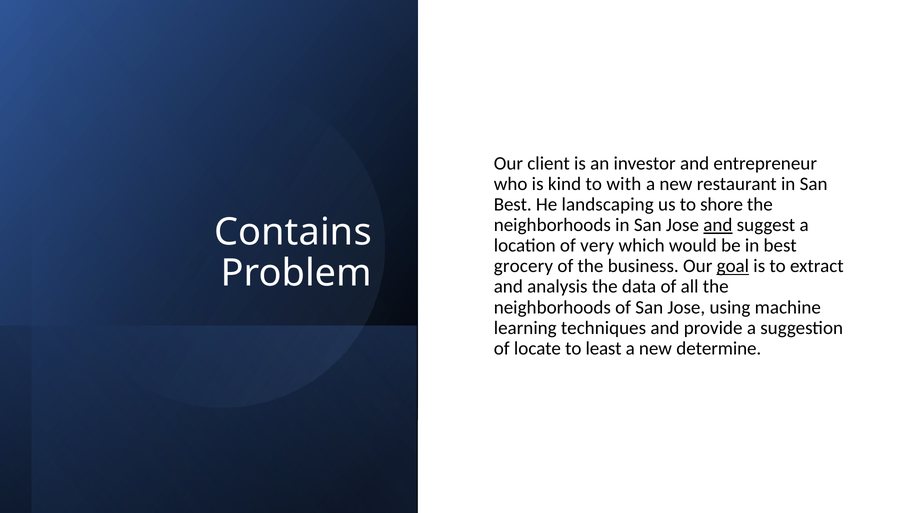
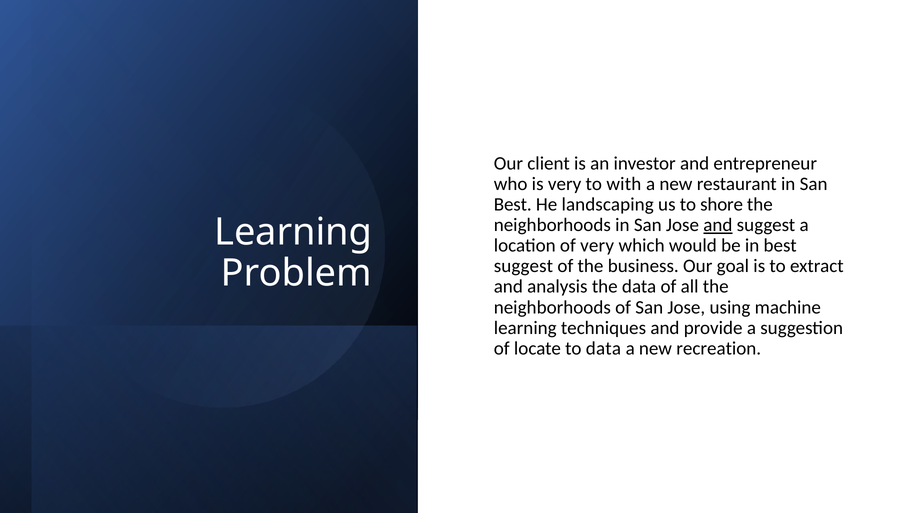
is kind: kind -> very (565, 184)
Contains: Contains -> Learning (293, 232)
grocery: grocery -> suggest (523, 266)
goal underline: present -> none (733, 266)
to least: least -> data (603, 349)
determine: determine -> recreation (719, 349)
